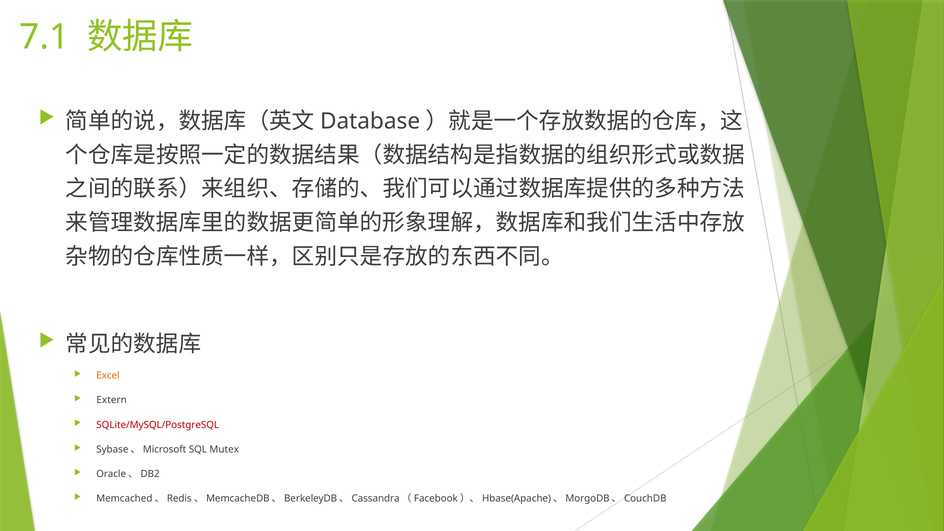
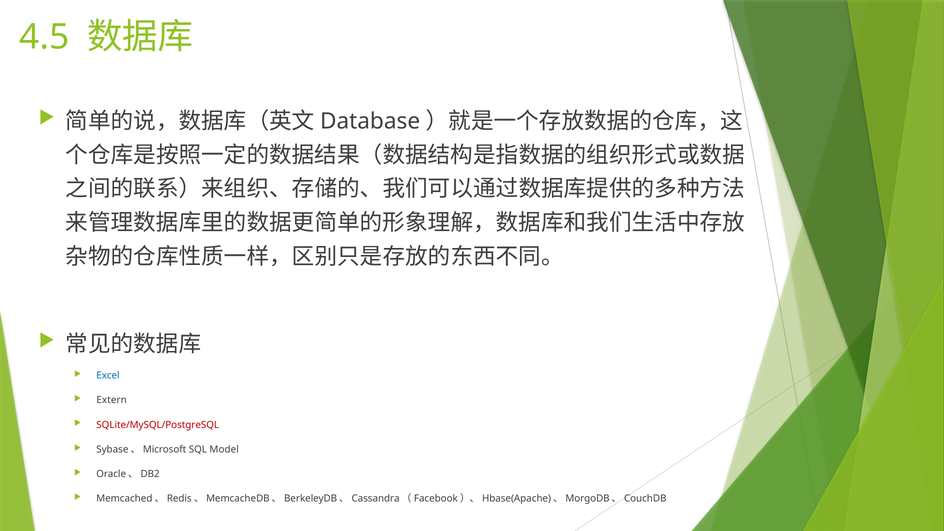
7.1: 7.1 -> 4.5 (44, 37)
Excel colour: orange -> blue (108, 376)
Mutex: Mutex -> Model (224, 449)
